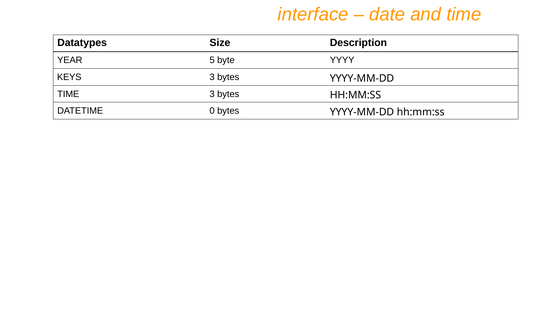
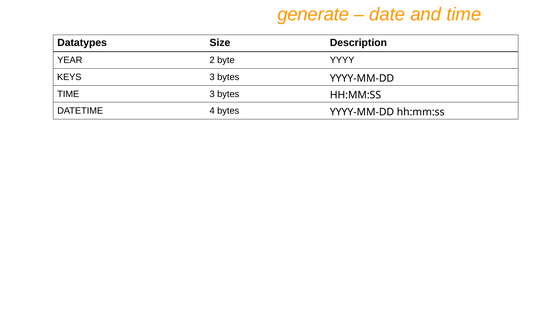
interface: interface -> generate (313, 14)
5: 5 -> 2 (212, 60)
0: 0 -> 4 (212, 111)
